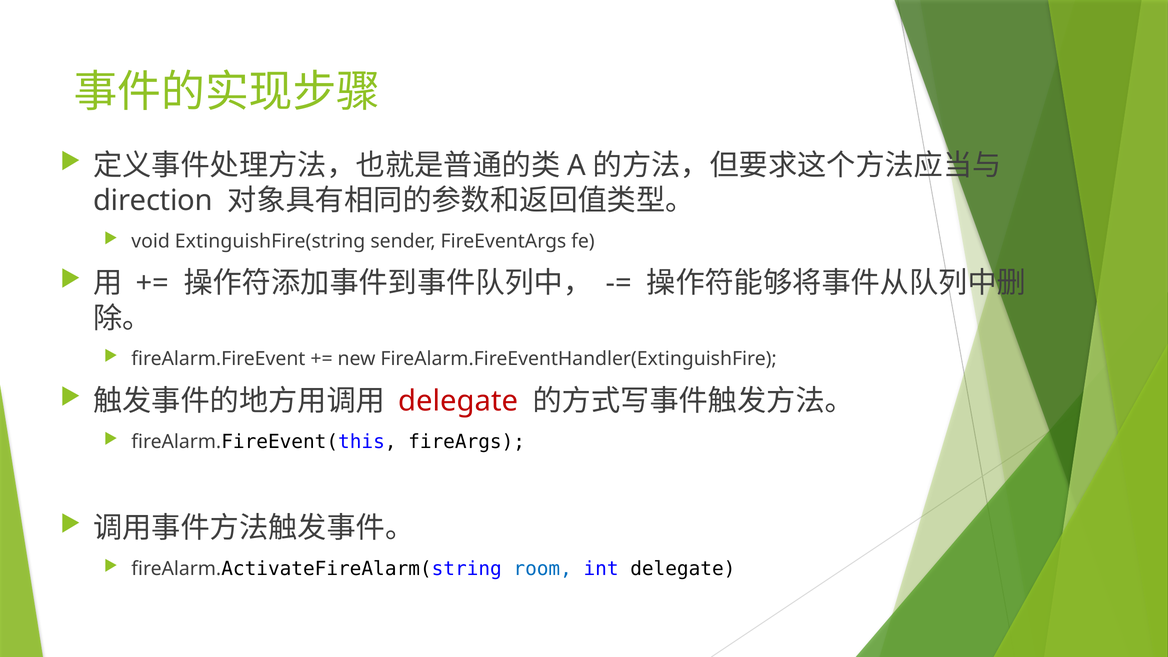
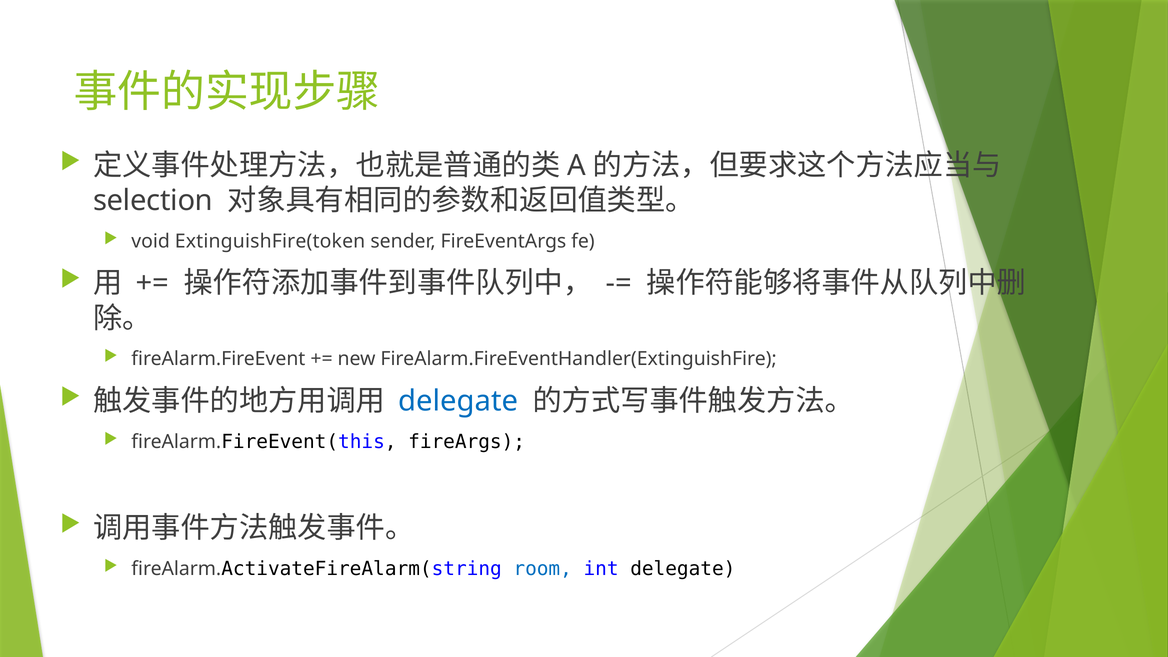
direction: direction -> selection (153, 201)
ExtinguishFire(string: ExtinguishFire(string -> ExtinguishFire(token (270, 241)
delegate colour: red -> blue (458, 401)
